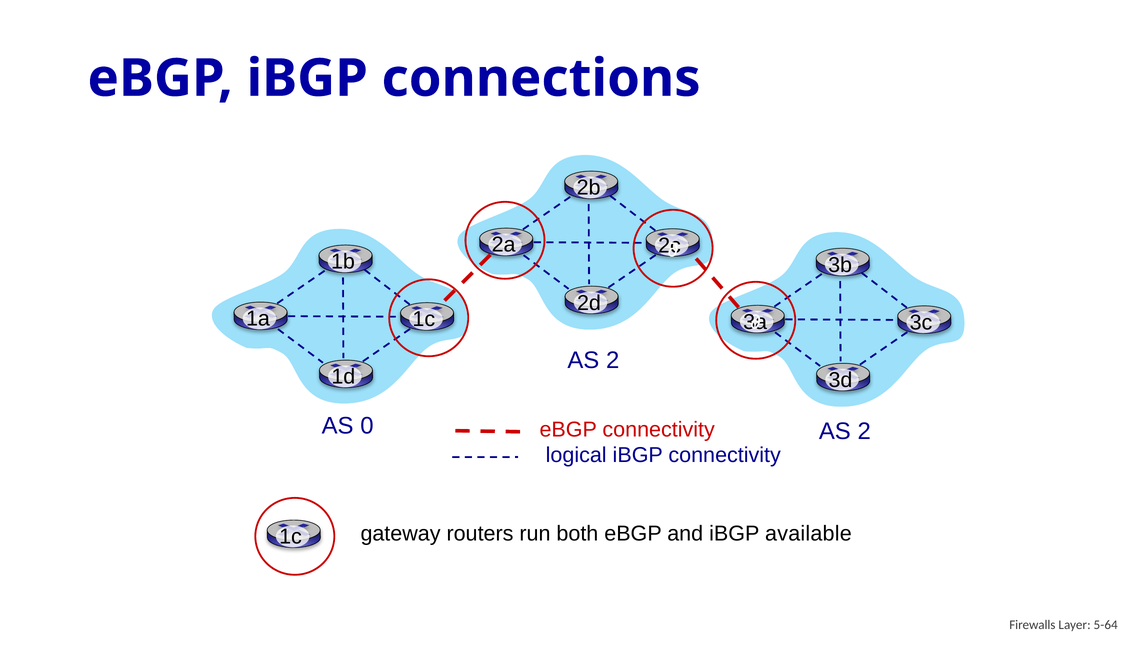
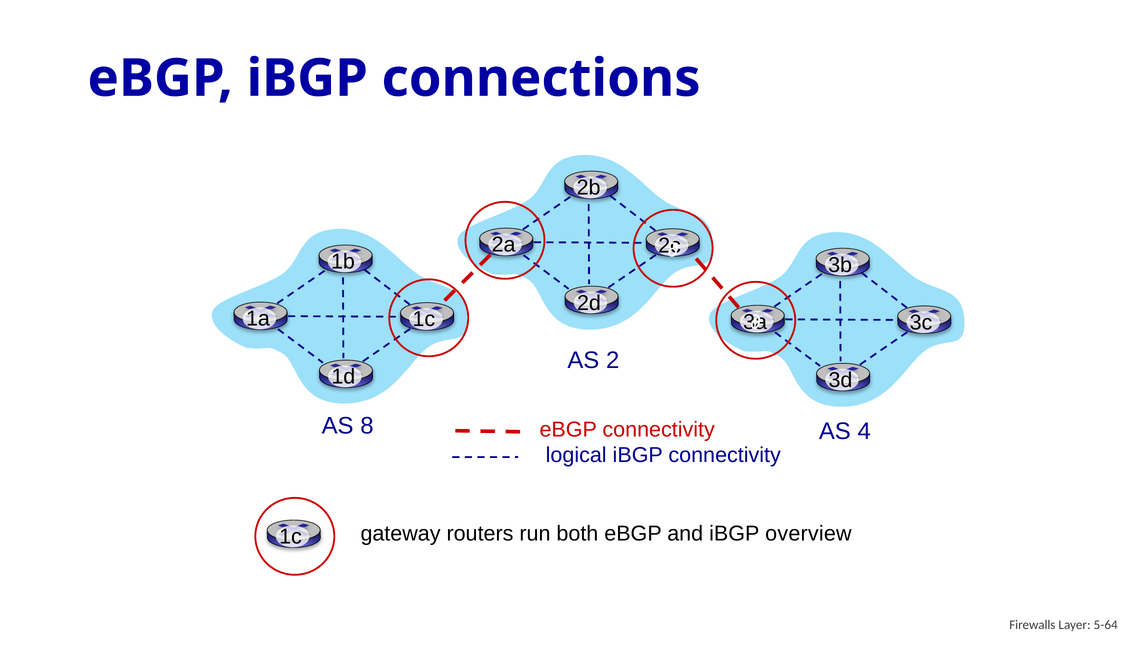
0: 0 -> 8 (367, 426)
2: 2 -> 4 (864, 431)
available: available -> overview (808, 533)
